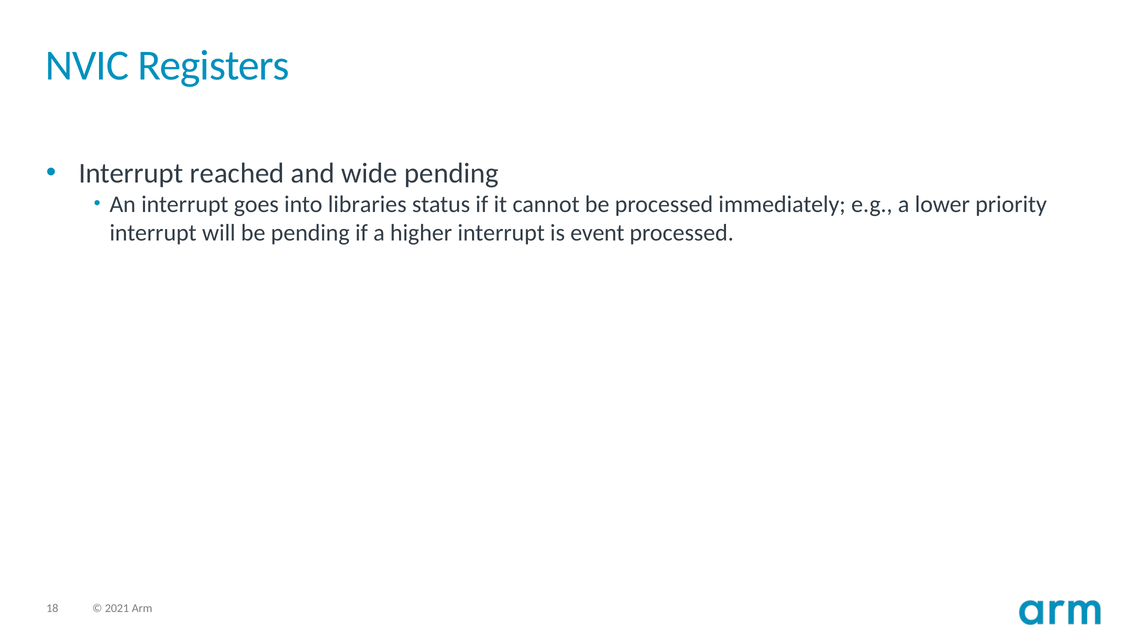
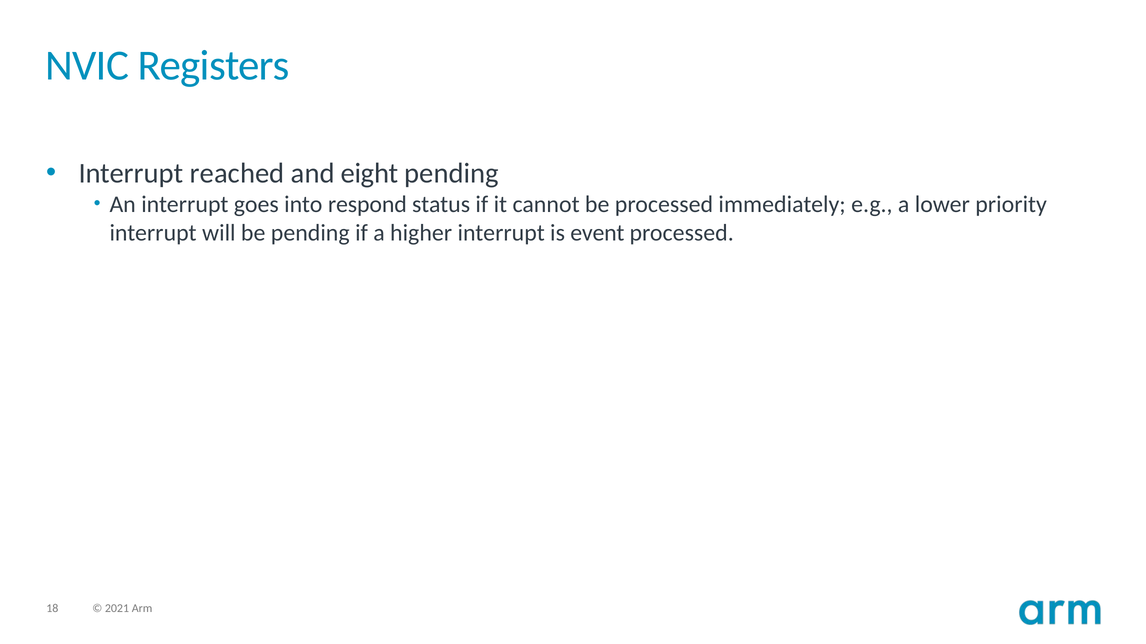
wide: wide -> eight (370, 173)
libraries: libraries -> respond (367, 205)
